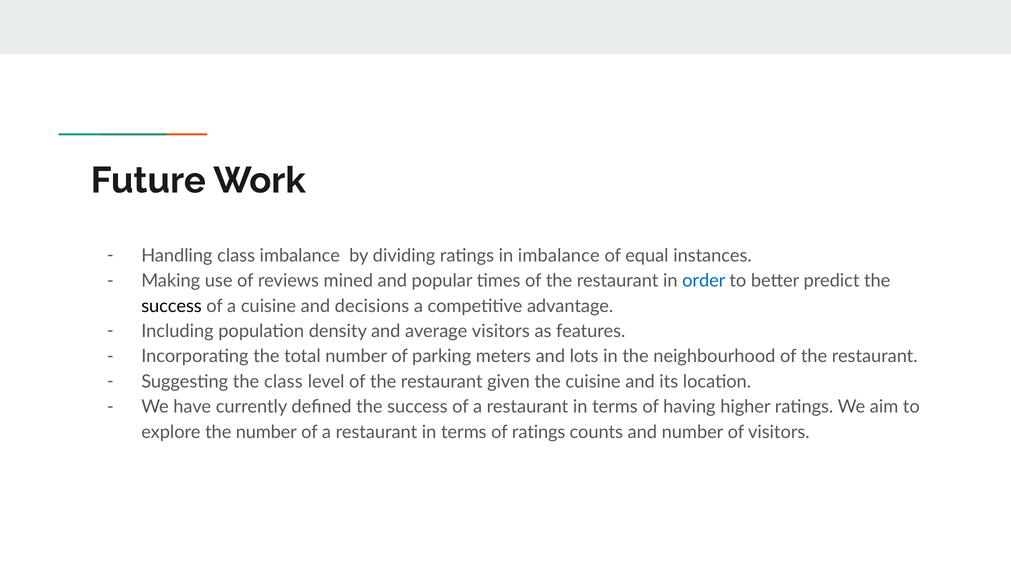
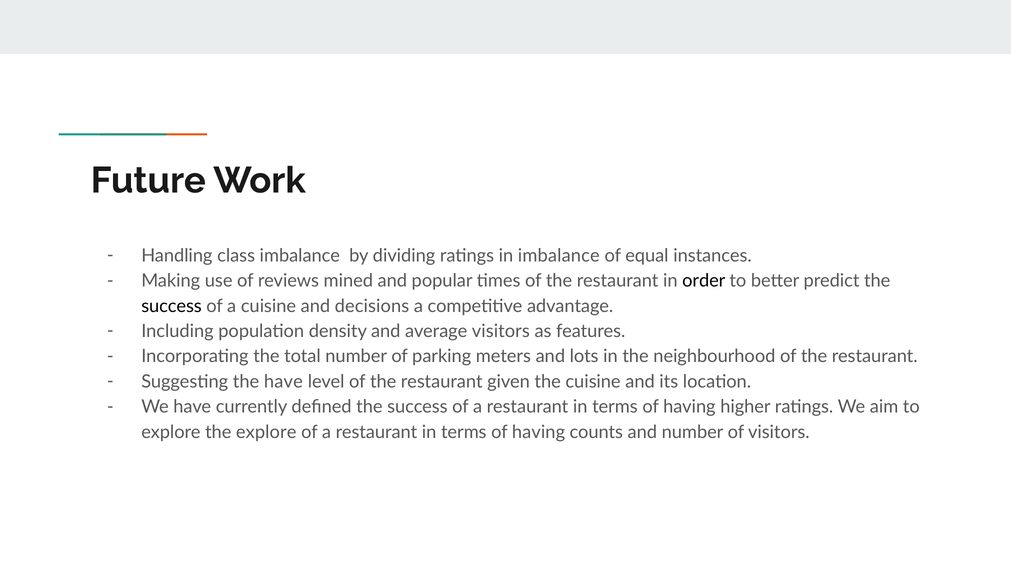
order colour: blue -> black (704, 281)
the class: class -> have (283, 381)
the number: number -> explore (266, 432)
ratings: ratings -> having (539, 432)
